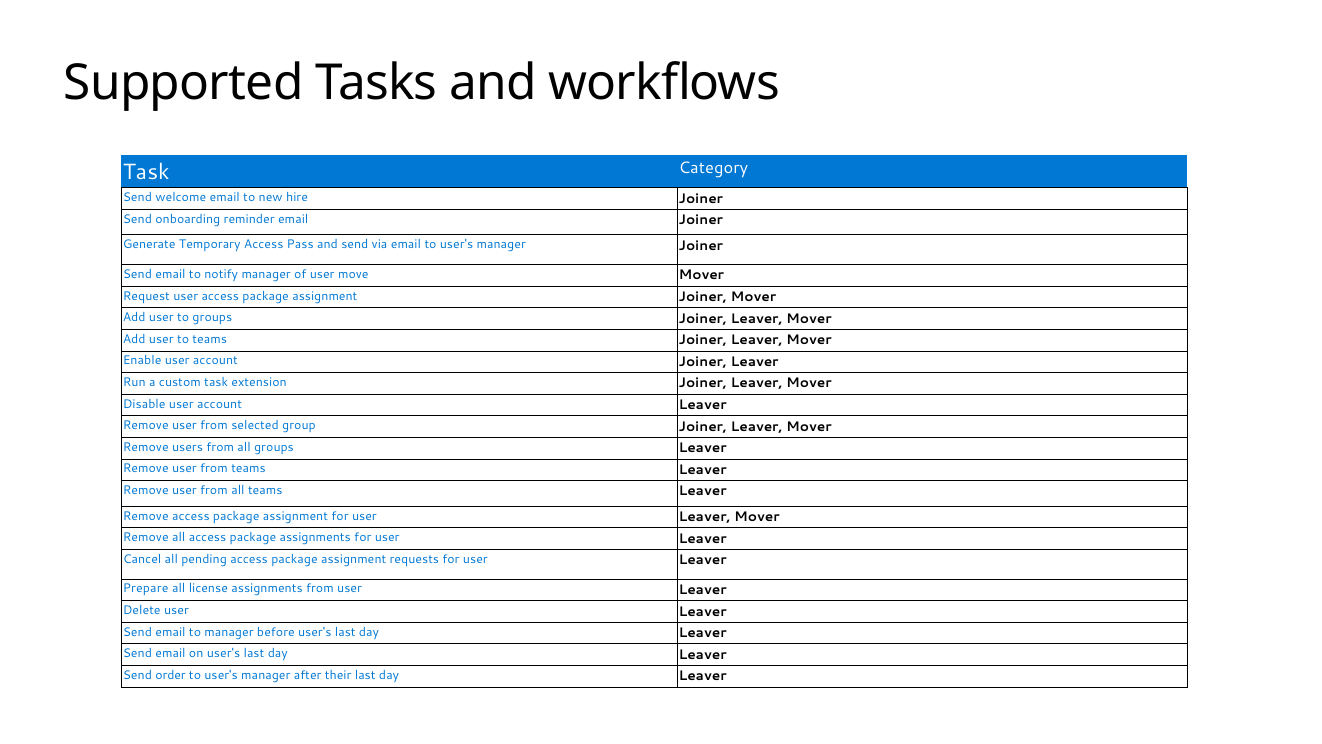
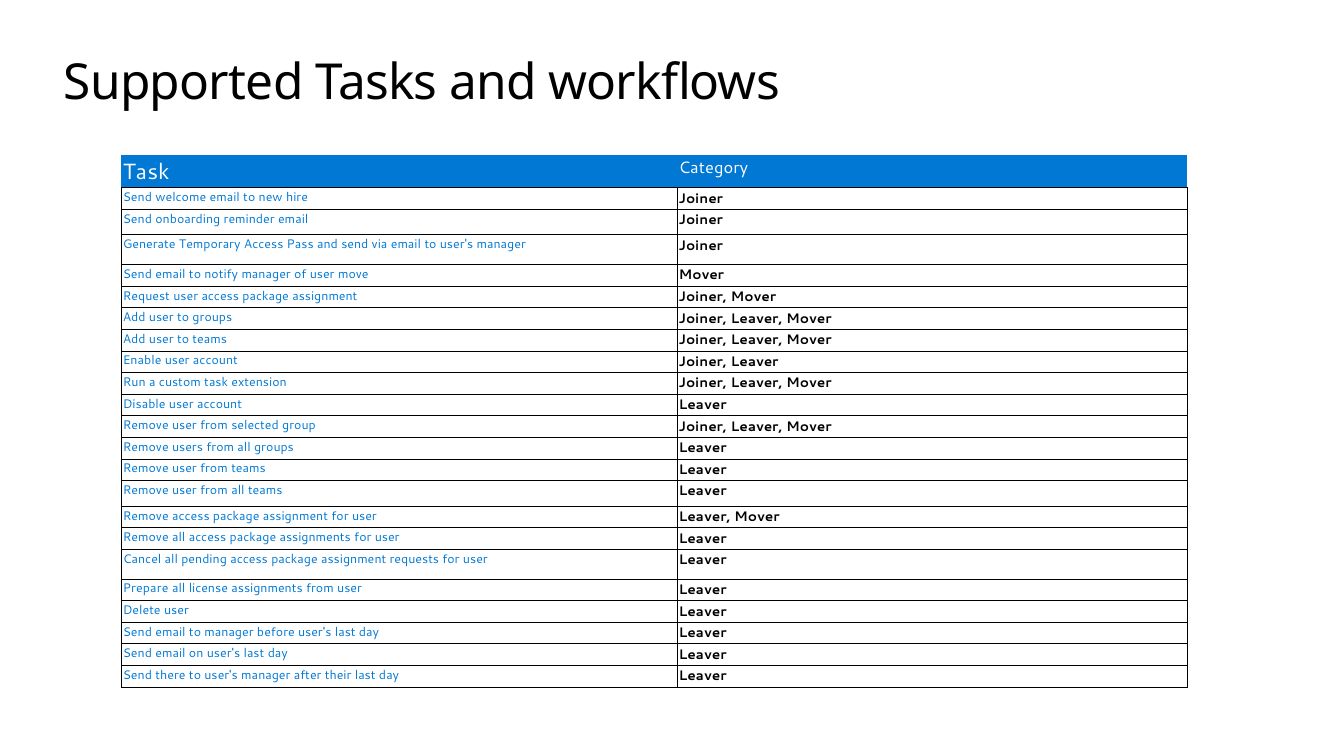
order: order -> there (171, 675)
